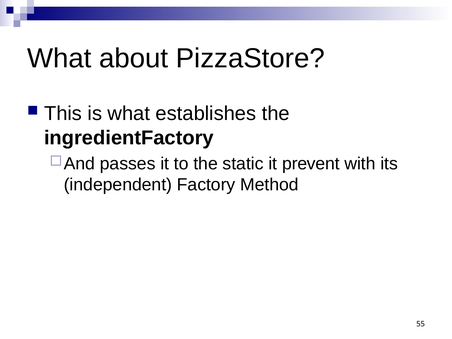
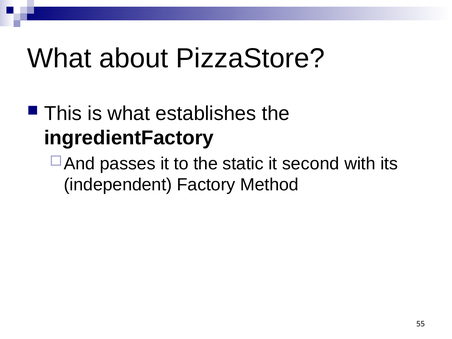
prevent: prevent -> second (311, 164)
